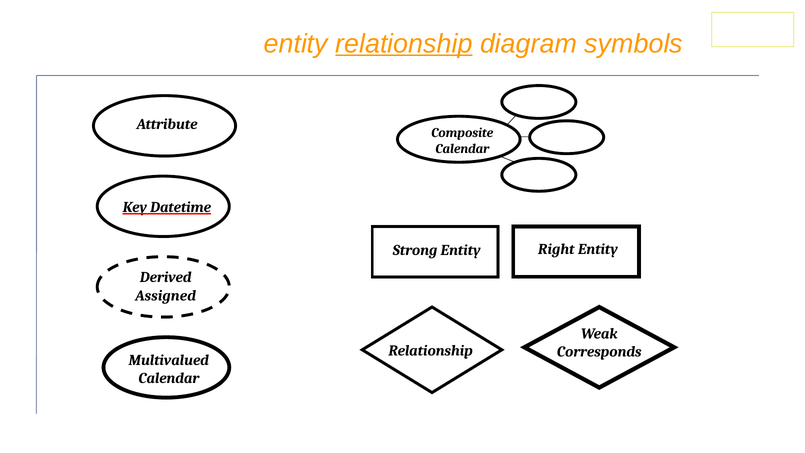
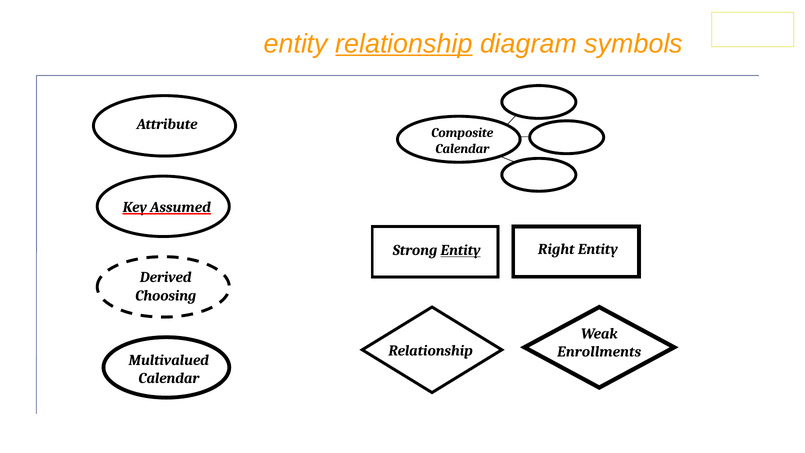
Datetime: Datetime -> Assumed (181, 207)
Entity underline: none -> present (461, 250)
Assigned: Assigned -> Choosing (166, 295)
Corresponds: Corresponds -> Enrollments (599, 352)
